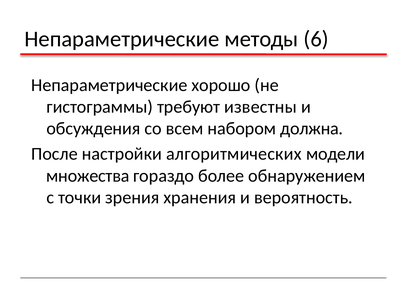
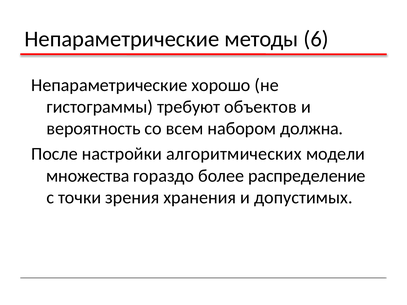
известны: известны -> объектов (261, 107)
обсуждения: обсуждения -> вероятность (94, 129)
обнаружением: обнаружением -> распределение (307, 176)
вероятность: вероятность -> допустимых (303, 198)
